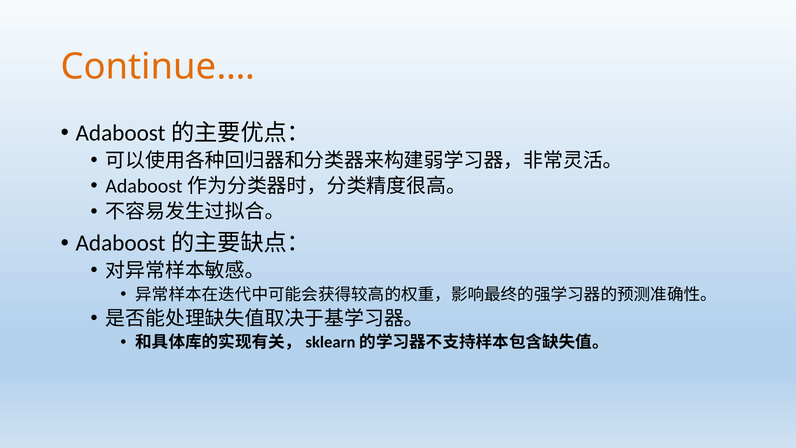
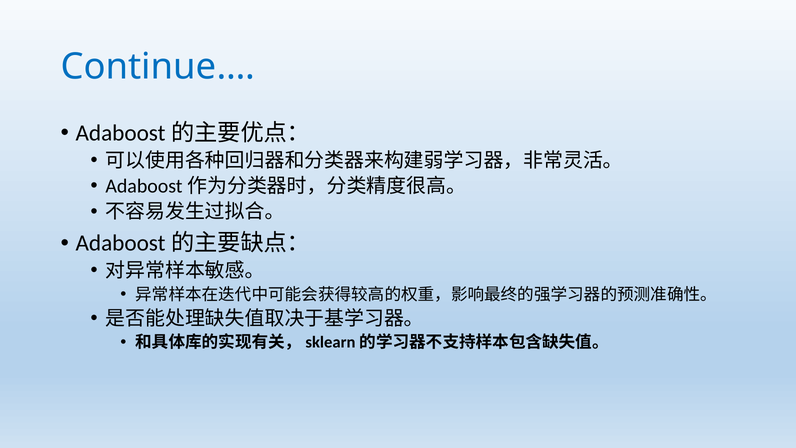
Continue… colour: orange -> blue (158, 67)
